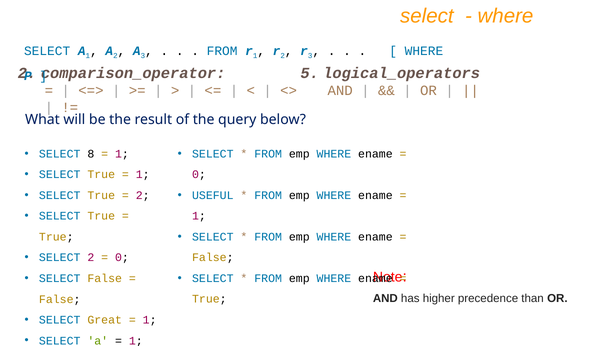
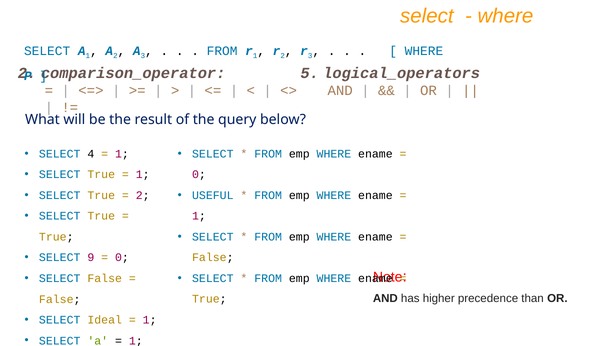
8: 8 -> 4 (91, 154)
SELECT 2: 2 -> 9 (91, 258)
Great: Great -> Ideal (105, 320)
